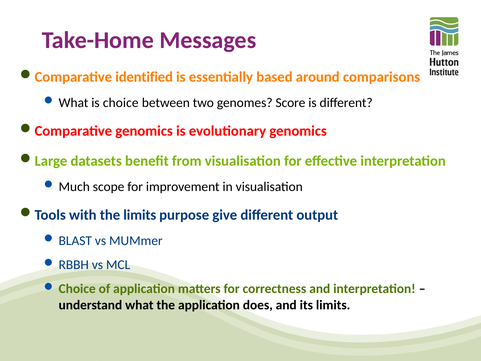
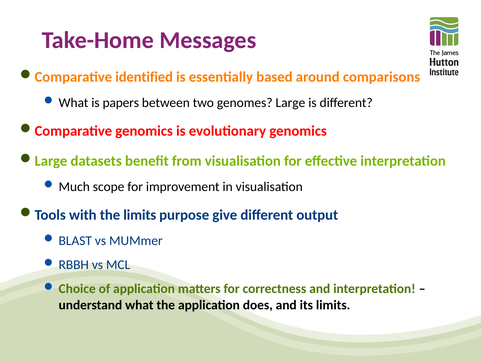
choice: choice -> papers (121, 103)
genomes Score: Score -> Large (290, 103)
